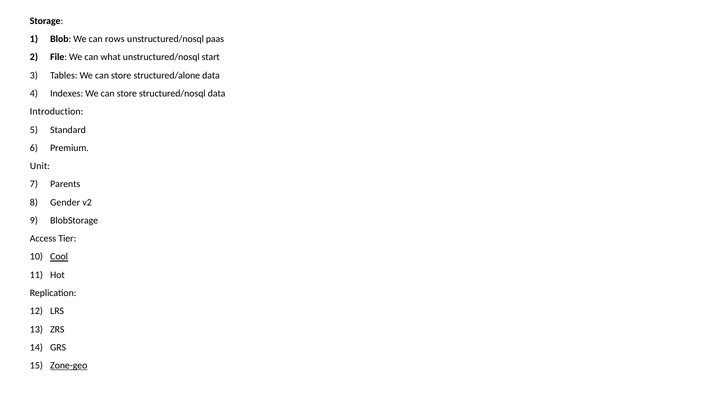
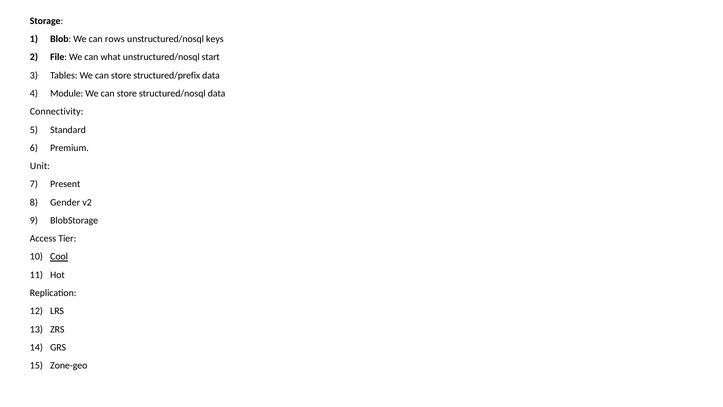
paas: paas -> keys (215, 39)
structured/alone: structured/alone -> structured/prefix (167, 75)
Indexes: Indexes -> Module (67, 93)
Introduction: Introduction -> Connectivity (57, 112)
Parents: Parents -> Present (65, 184)
Zone-geo underline: present -> none (69, 365)
